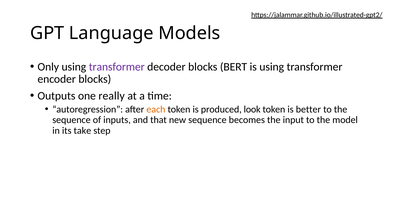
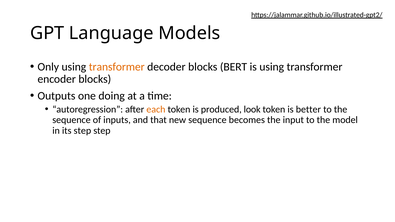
transformer colour: purple -> orange (117, 67)
really: really -> doing (112, 96)
its take: take -> step (82, 131)
